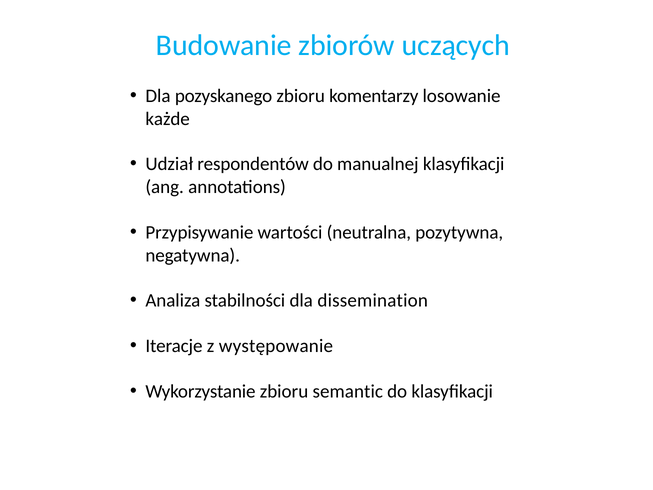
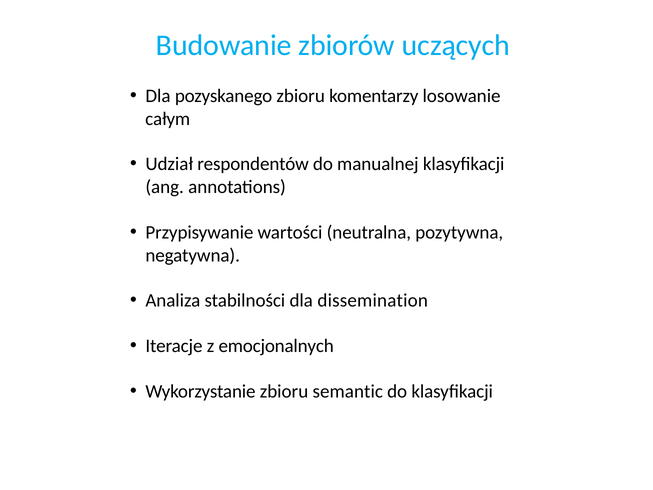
każde: każde -> całym (168, 119)
występowanie: występowanie -> emocjonalnych (276, 346)
